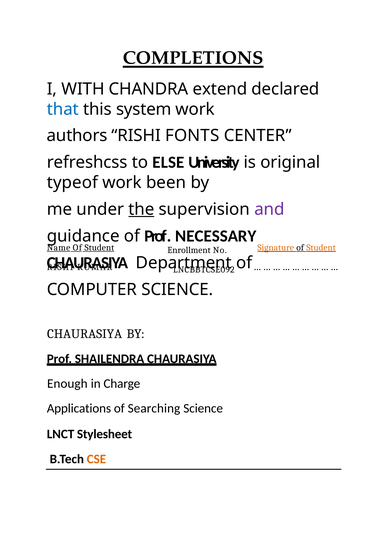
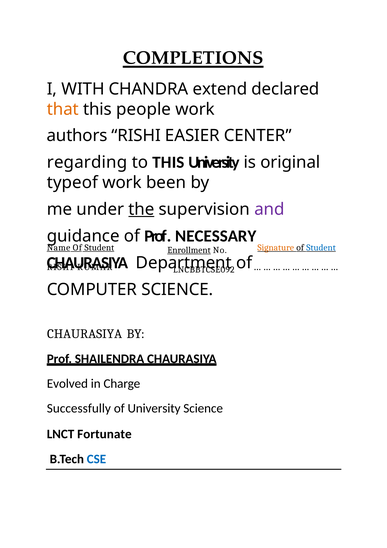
that colour: blue -> orange (63, 109)
system: system -> people (144, 109)
FONTS: FONTS -> EASIER (192, 135)
refreshcss: refreshcss -> regarding (87, 162)
to ELSE: ELSE -> THIS (168, 162)
Student colour: orange -> blue (321, 247)
Enrollment underline: none -> present (189, 250)
Enough: Enough -> Evolved (67, 383)
Applications: Applications -> Successfully (79, 408)
of Searching: Searching -> University (154, 408)
Stylesheet: Stylesheet -> Fortunate (104, 434)
CSE colour: orange -> blue (96, 459)
